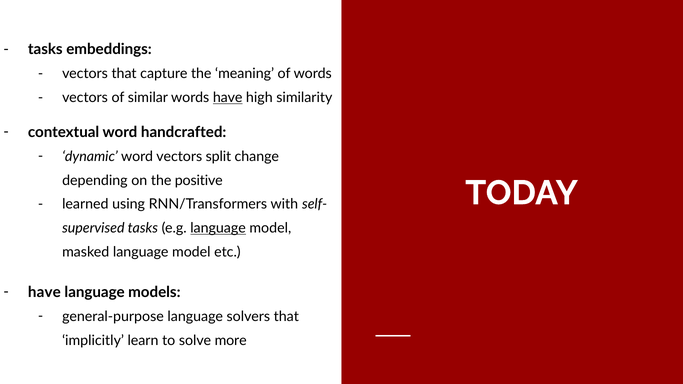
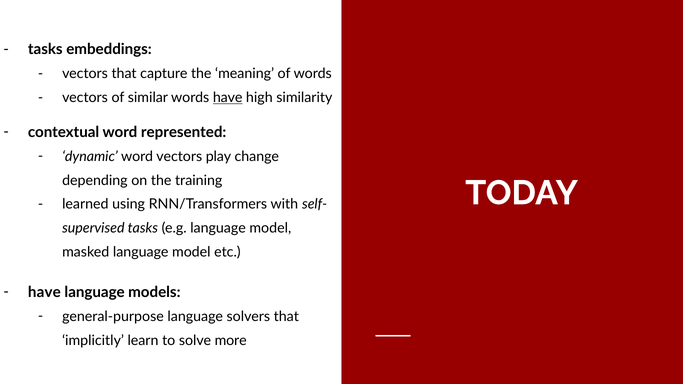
handcrafted: handcrafted -> represented (184, 132)
split: split -> play (218, 157)
positive: positive -> training (199, 180)
language underline: present -> none (218, 228)
